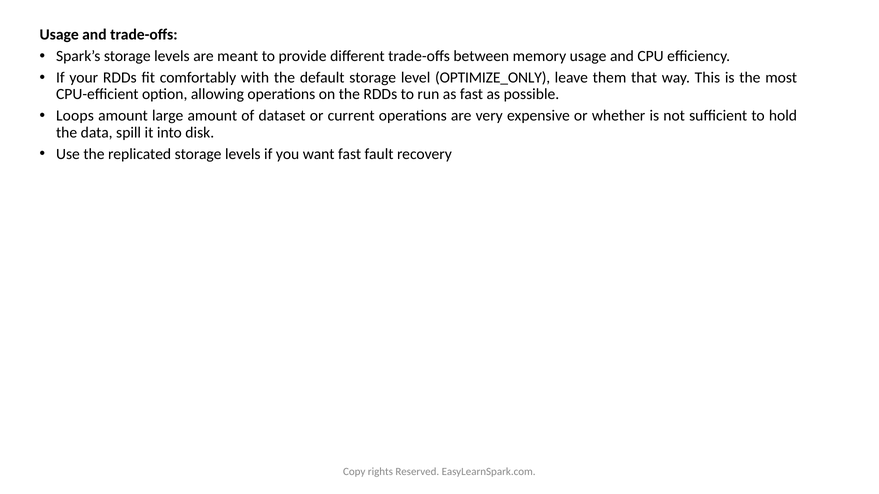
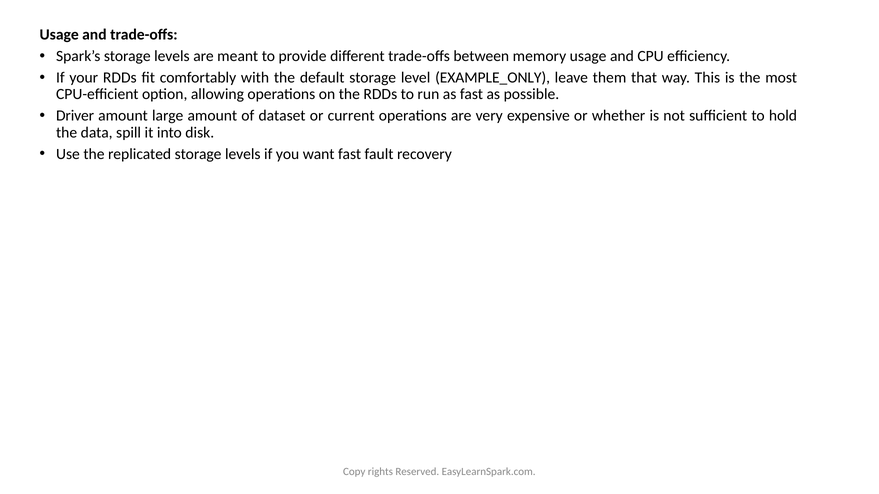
OPTIMIZE_ONLY: OPTIMIZE_ONLY -> EXAMPLE_ONLY (493, 78)
Loops: Loops -> Driver (75, 116)
